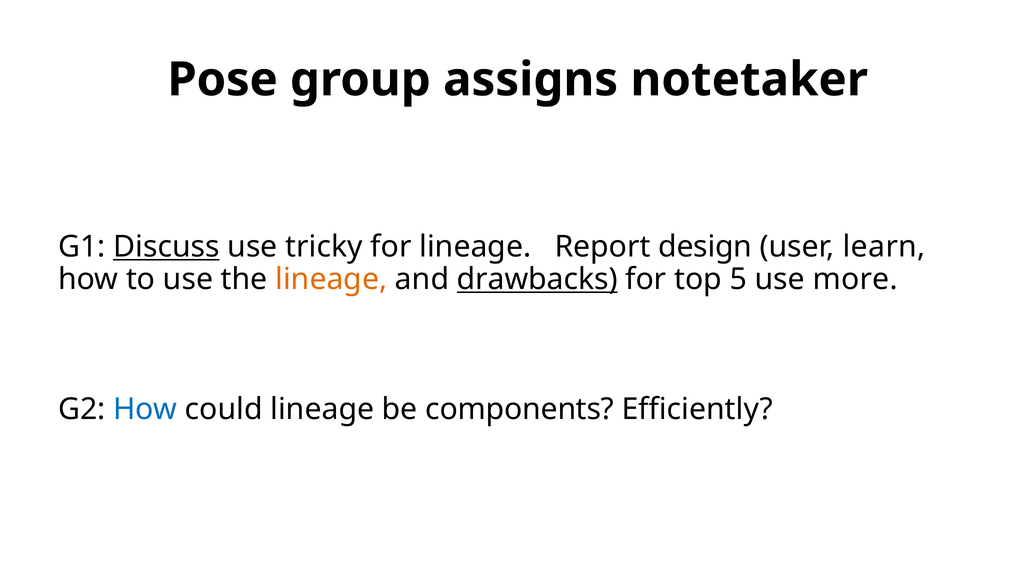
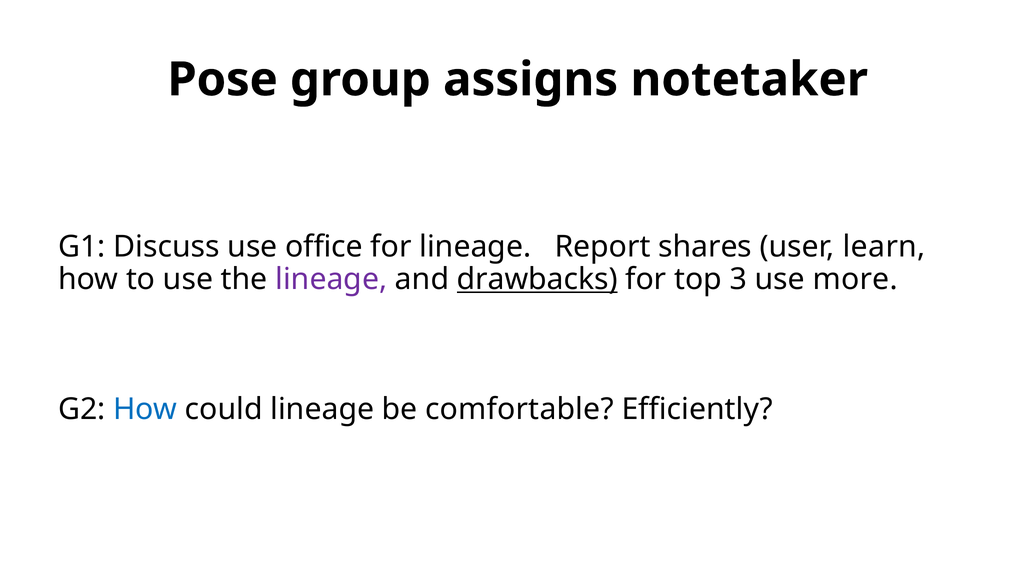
Discuss underline: present -> none (166, 247)
tricky: tricky -> office (324, 247)
design: design -> shares (705, 247)
lineage colour: orange -> purple (331, 279)
5: 5 -> 3 (738, 279)
components: components -> comfortable (520, 409)
